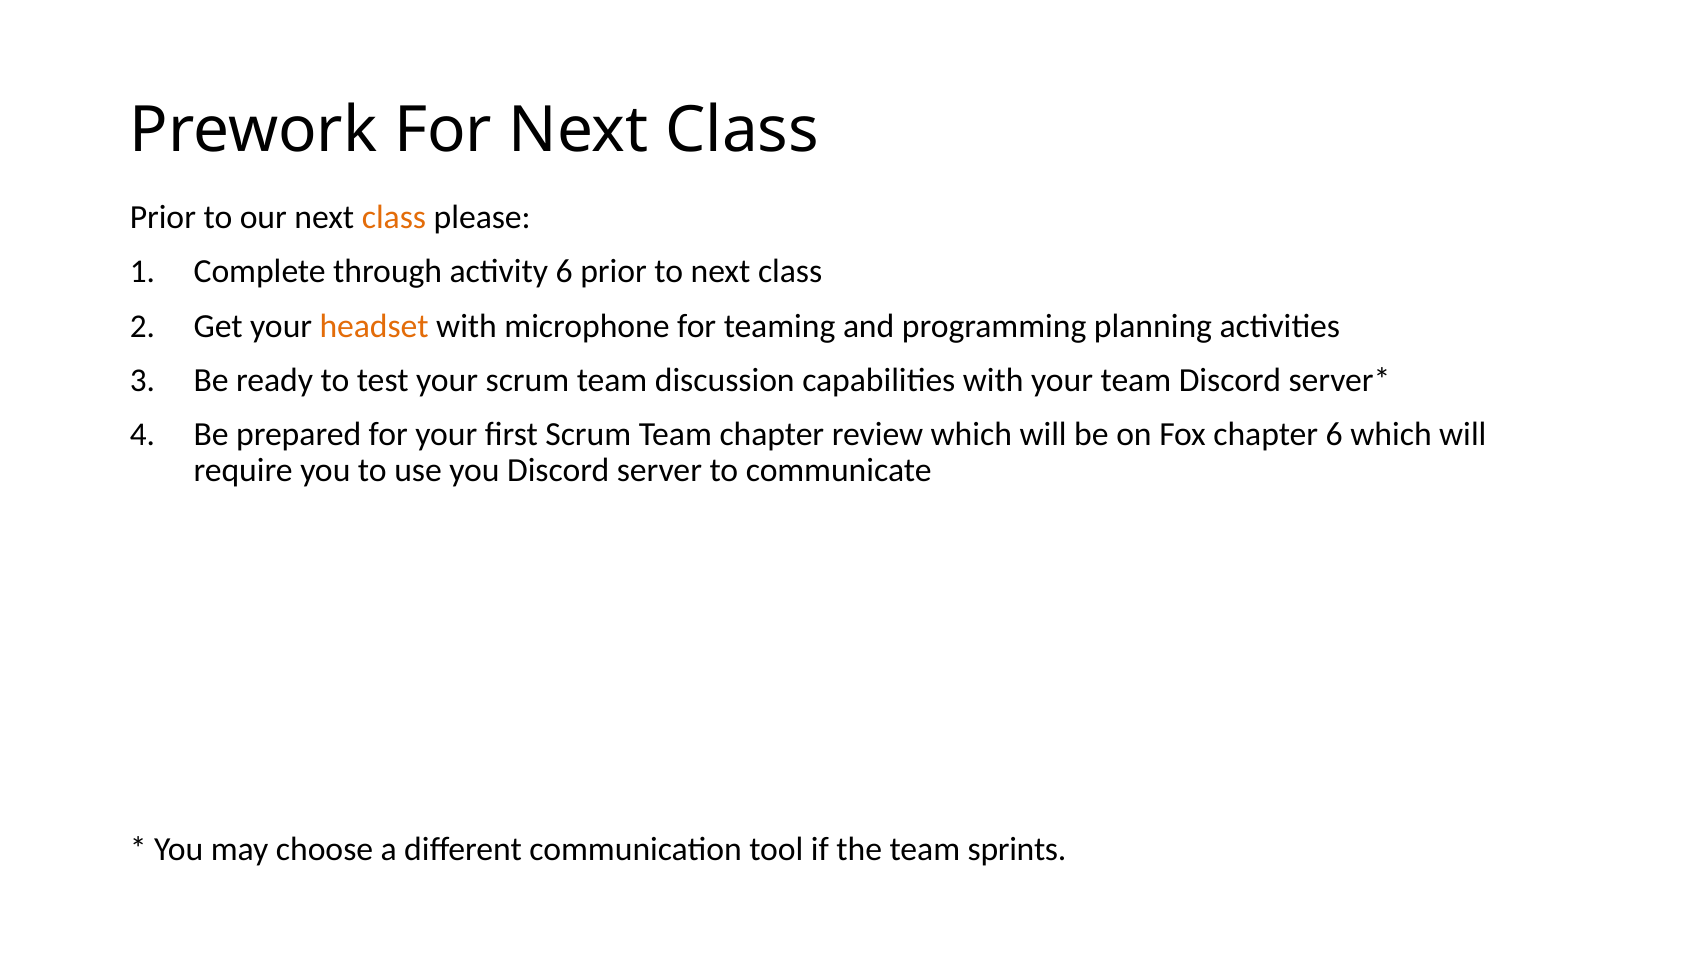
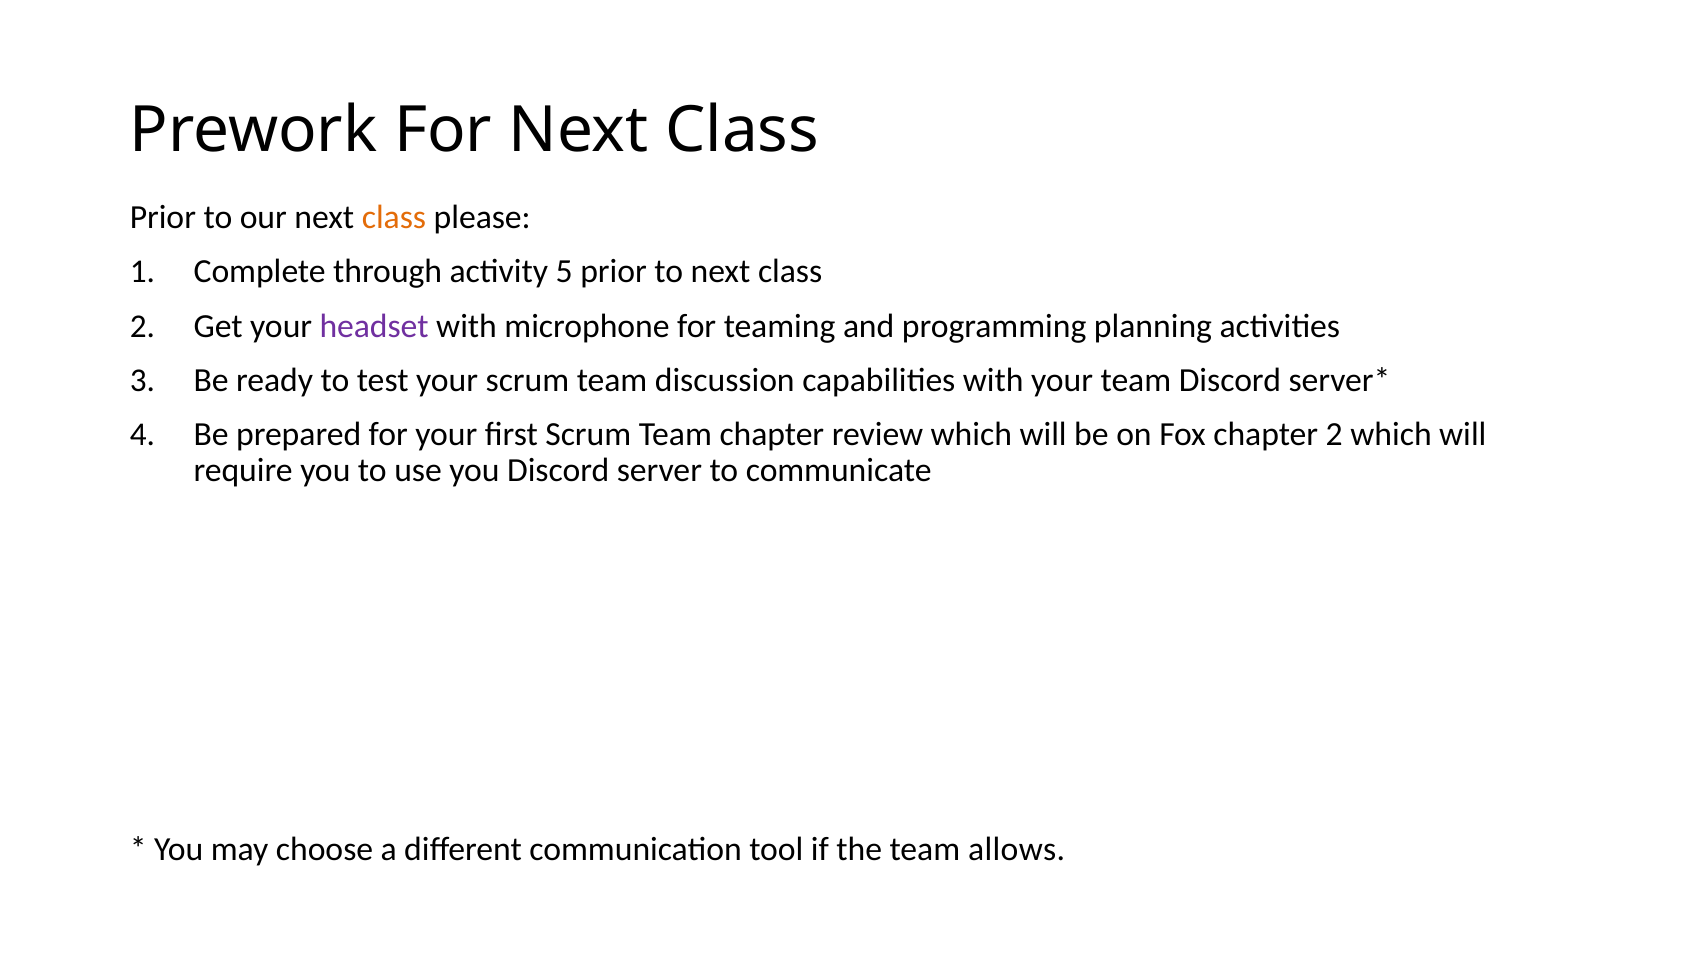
activity 6: 6 -> 5 (564, 272)
headset colour: orange -> purple (374, 326)
chapter 6: 6 -> 2 (1334, 434)
sprints: sprints -> allows (1017, 849)
